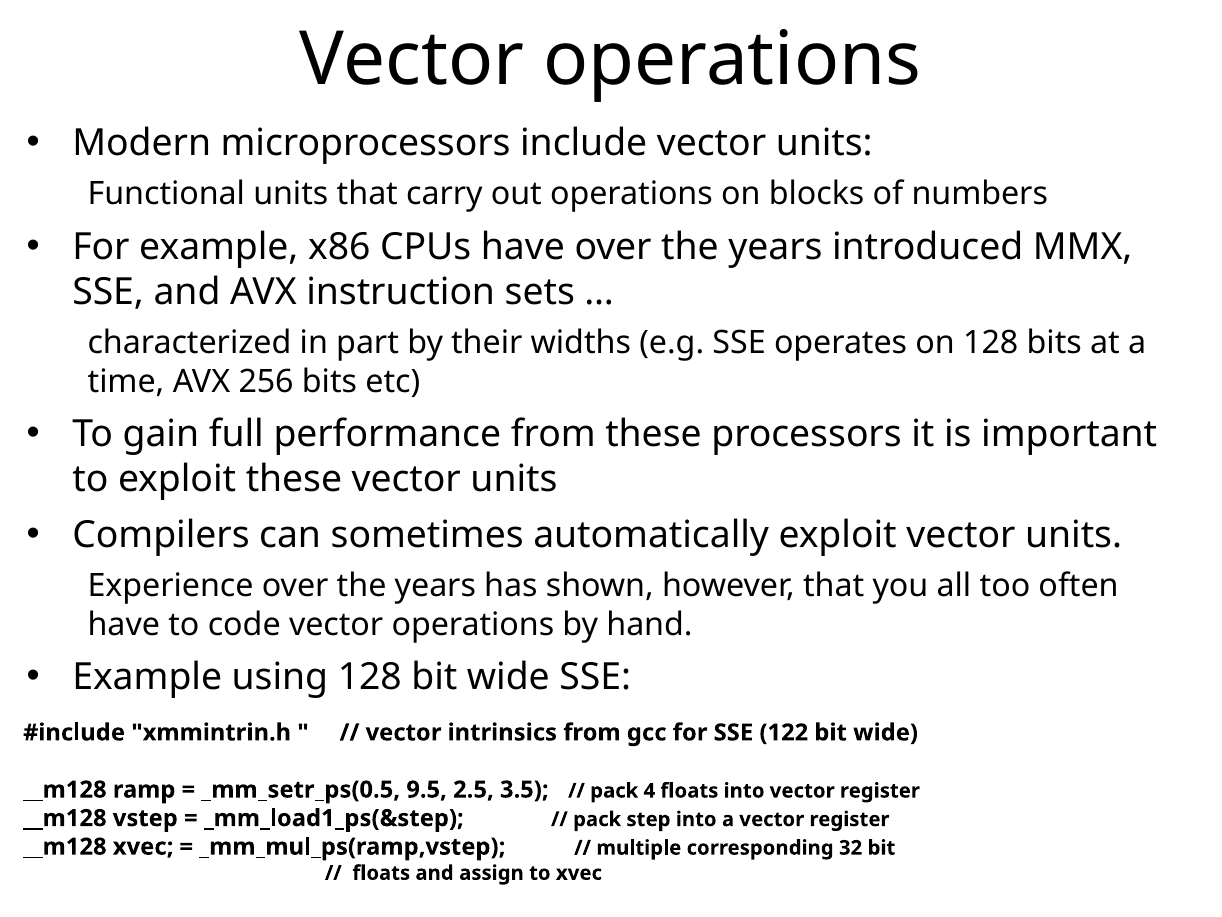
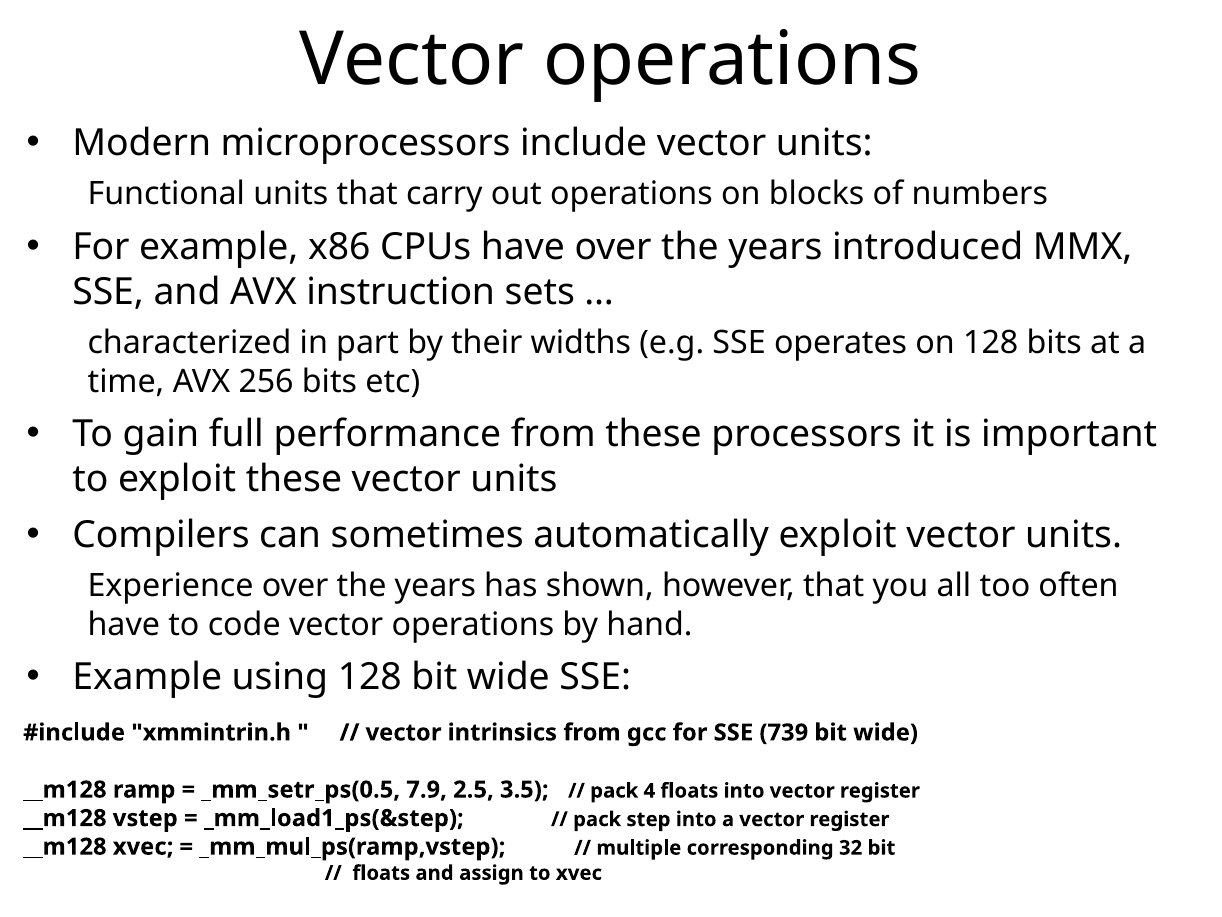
122: 122 -> 739 (784, 732)
9.5: 9.5 -> 7.9 (427, 789)
